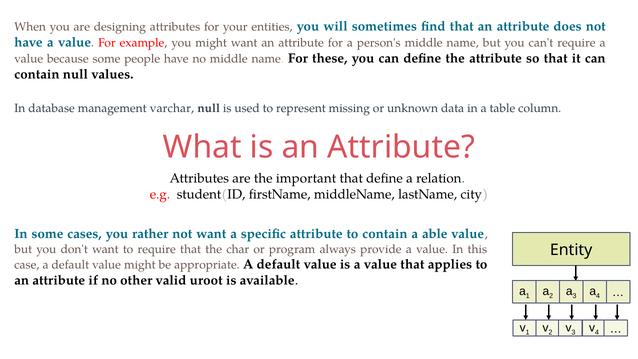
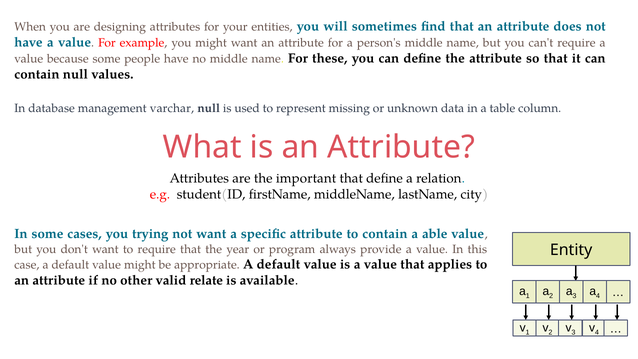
rather: rather -> trying (150, 234)
char: char -> year (238, 249)
uroot: uroot -> relate (206, 280)
